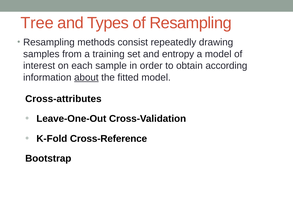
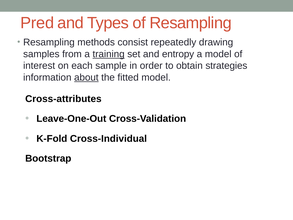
Tree: Tree -> Pred (37, 23)
training underline: none -> present (109, 54)
according: according -> strategies (226, 66)
Cross-Reference: Cross-Reference -> Cross-Individual (108, 138)
